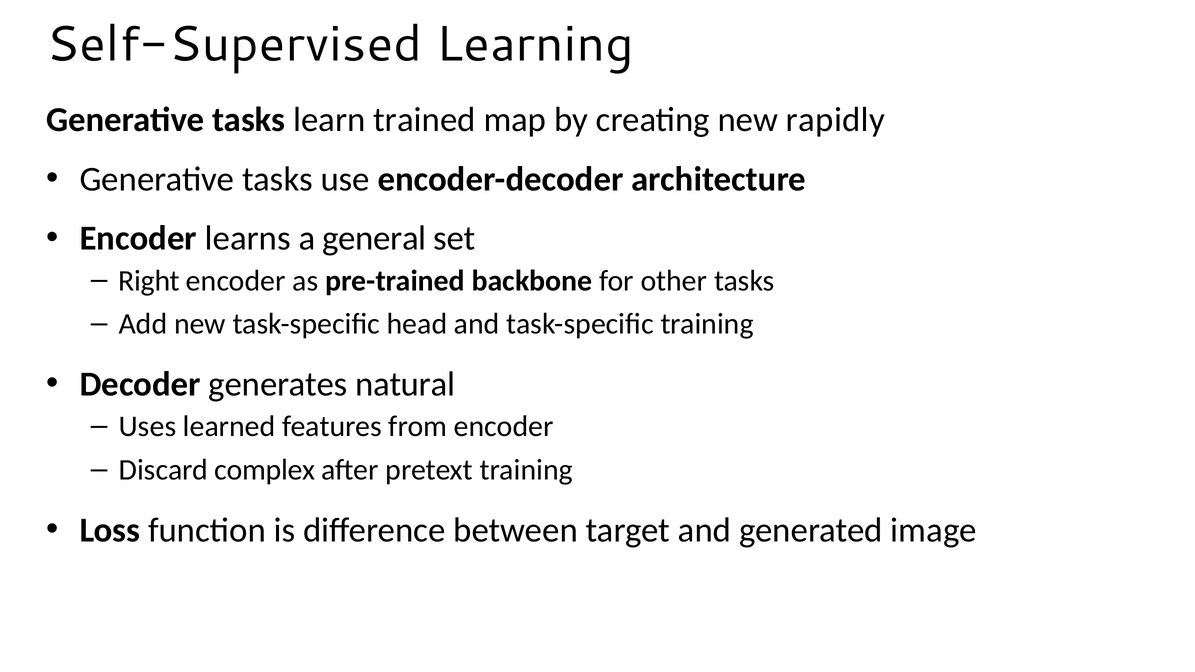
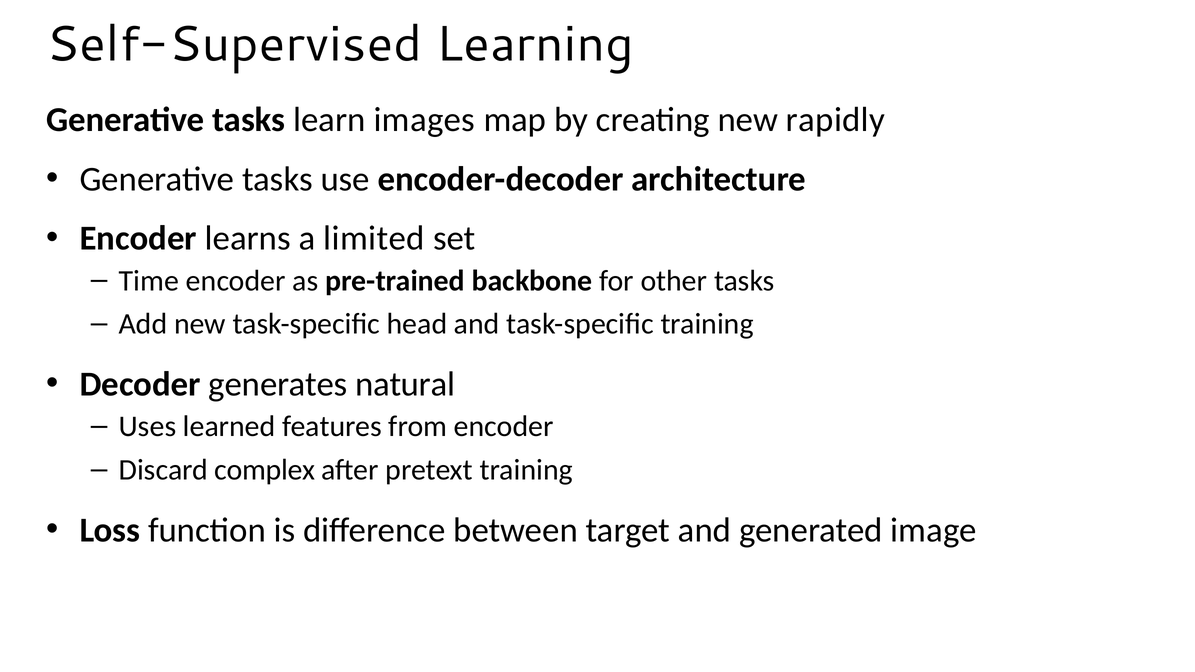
trained: trained -> images (424, 120)
general: general -> limited (374, 239)
Right: Right -> Time (149, 281)
